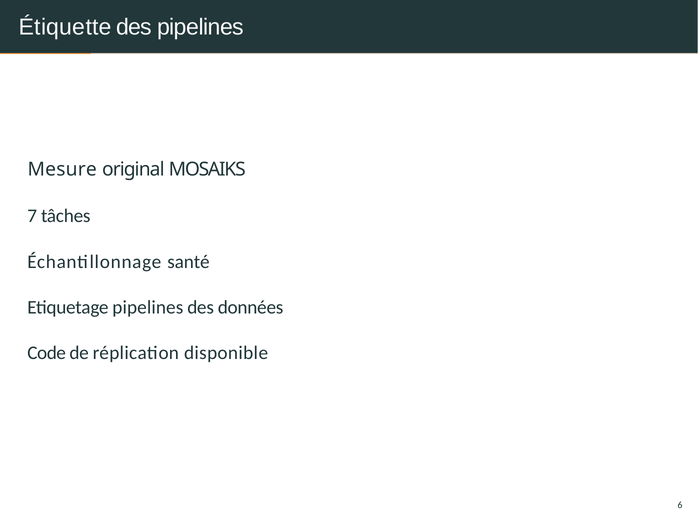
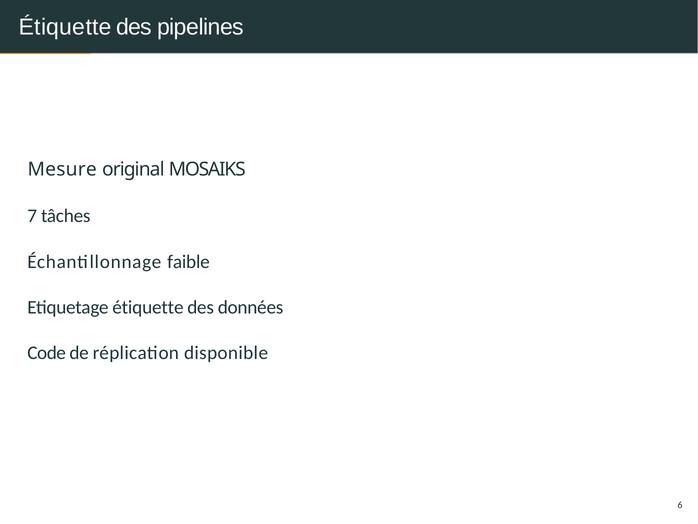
santé: santé -> faible (188, 262)
Etiquetage pipelines: pipelines -> étiquette (148, 307)
